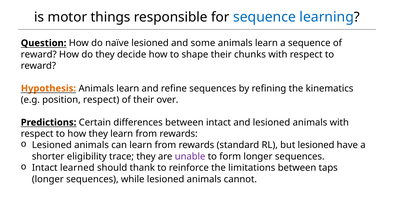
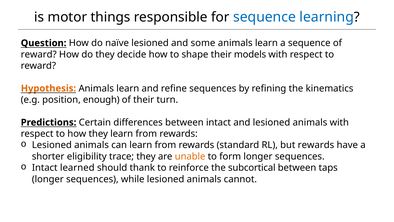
chunks: chunks -> models (250, 54)
position respect: respect -> enough (101, 100)
over: over -> turn (167, 100)
but lesioned: lesioned -> rewards (316, 145)
unable colour: purple -> orange (190, 156)
limitations: limitations -> subcortical (252, 168)
